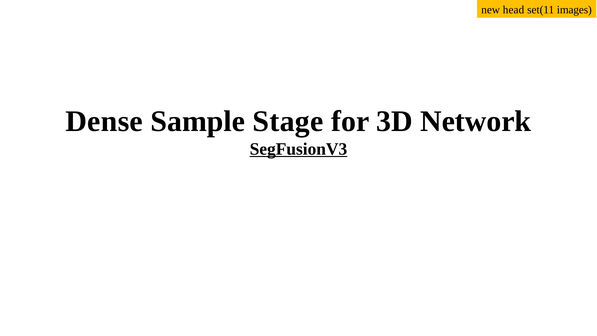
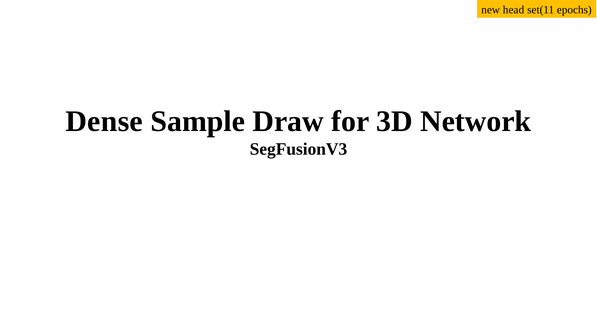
images: images -> epochs (574, 10)
Stage: Stage -> Draw (288, 121)
SegFusionV3 underline: present -> none (298, 149)
